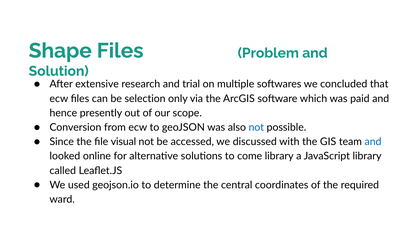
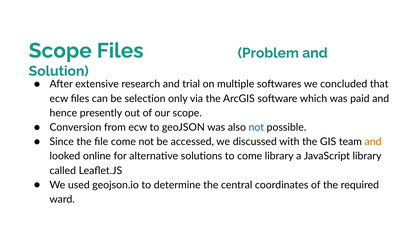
Shape: Shape -> Scope (60, 51)
file visual: visual -> come (123, 142)
and colour: blue -> orange (373, 142)
